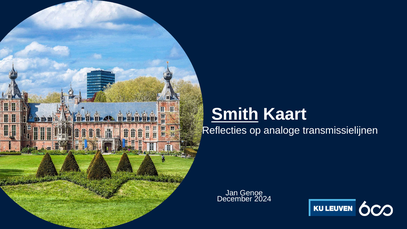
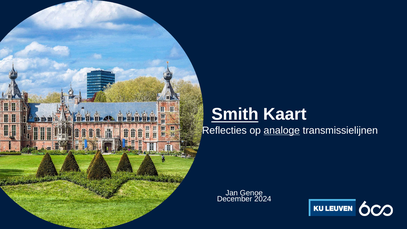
analoge underline: none -> present (282, 130)
